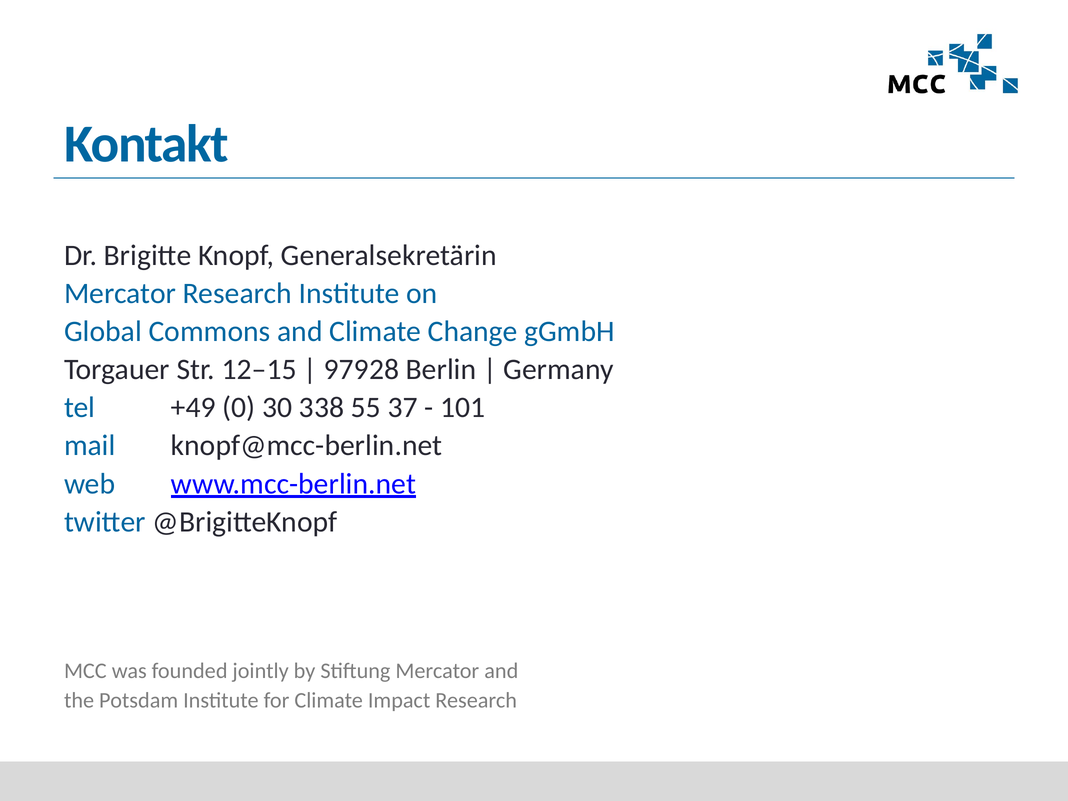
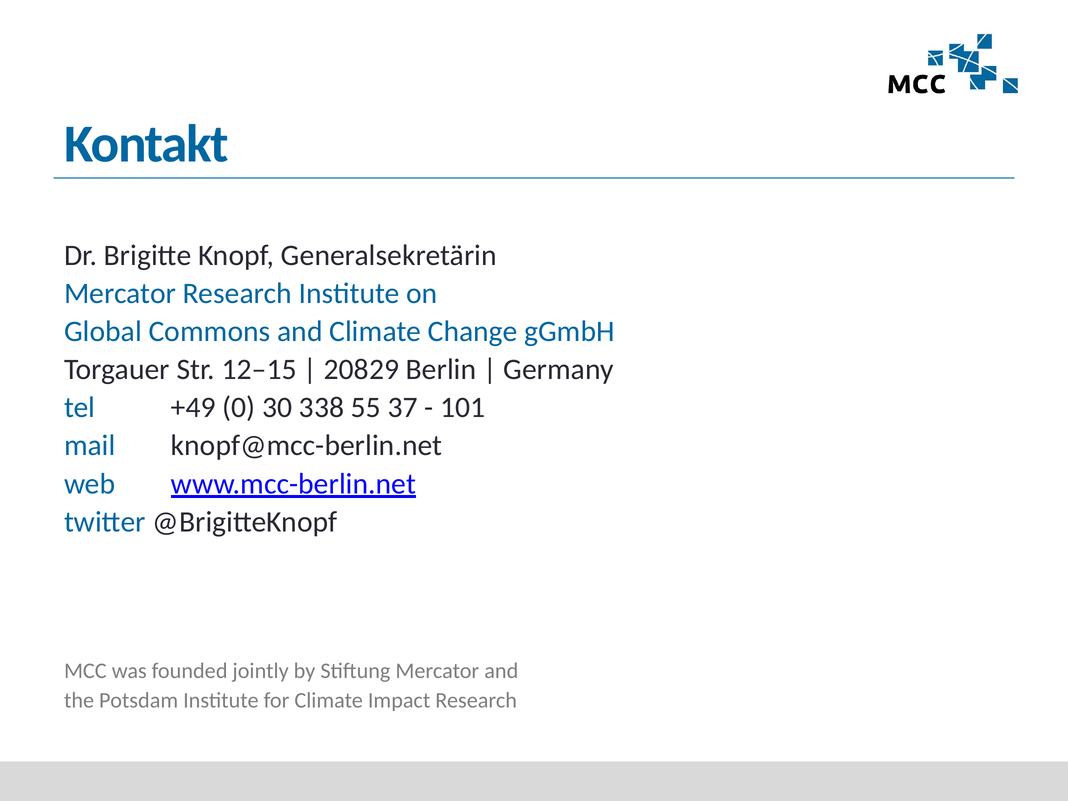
97928: 97928 -> 20829 (361, 369)
